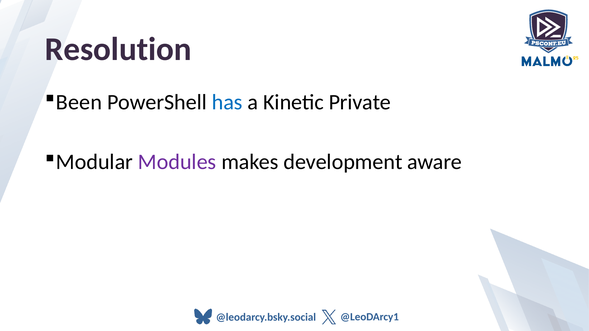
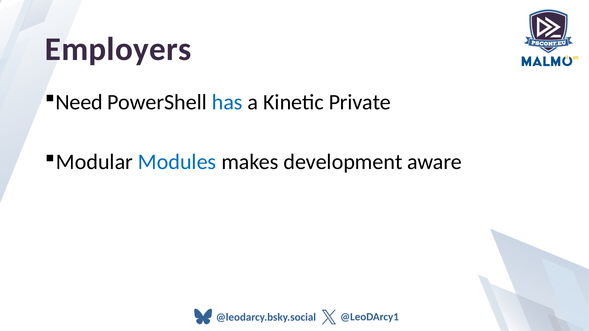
Resolution: Resolution -> Employers (118, 49)
Been: Been -> Need (79, 102)
Modules colour: purple -> blue (177, 162)
